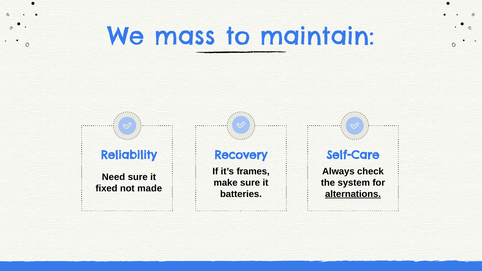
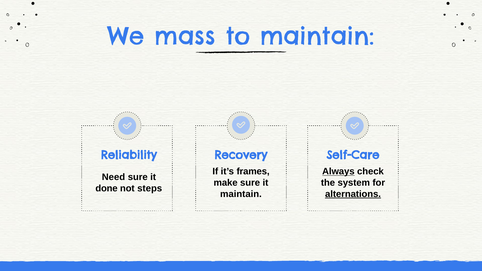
Always underline: none -> present (338, 172)
fixed: fixed -> done (107, 188)
made: made -> steps (150, 188)
batteries: batteries -> maintain (241, 194)
